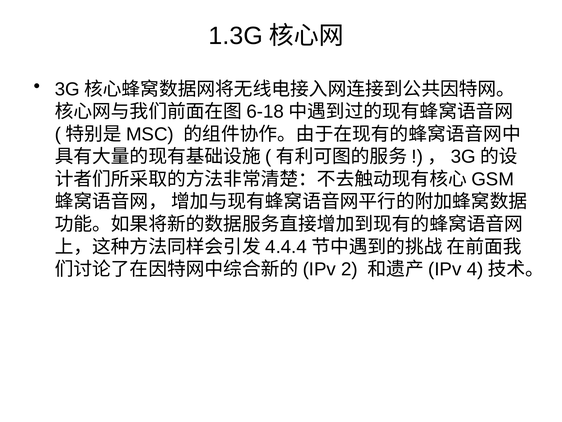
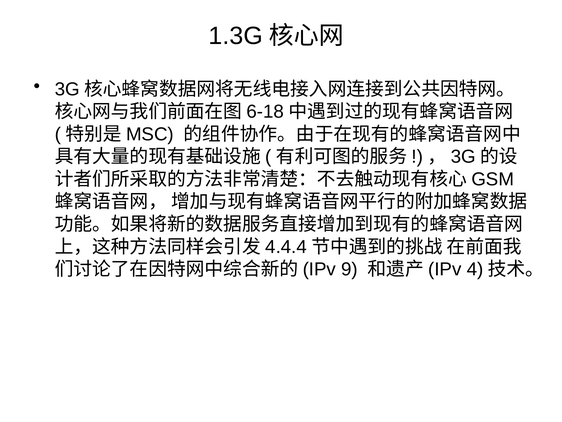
2: 2 -> 9 (350, 269)
